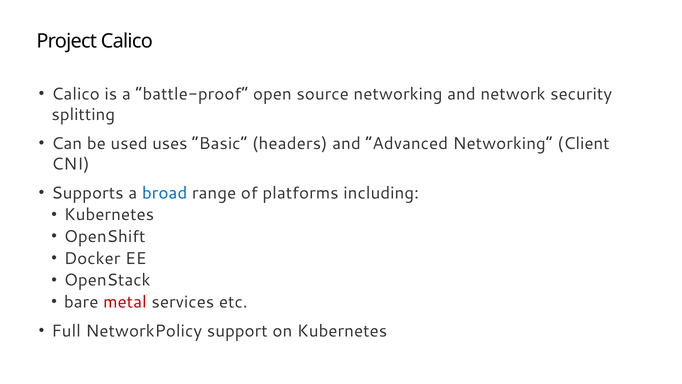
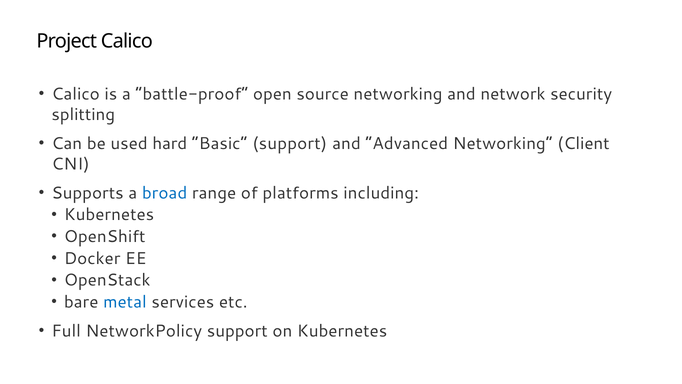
uses: uses -> hard (170, 144)
Basic headers: headers -> support (290, 144)
metal colour: red -> blue (125, 302)
